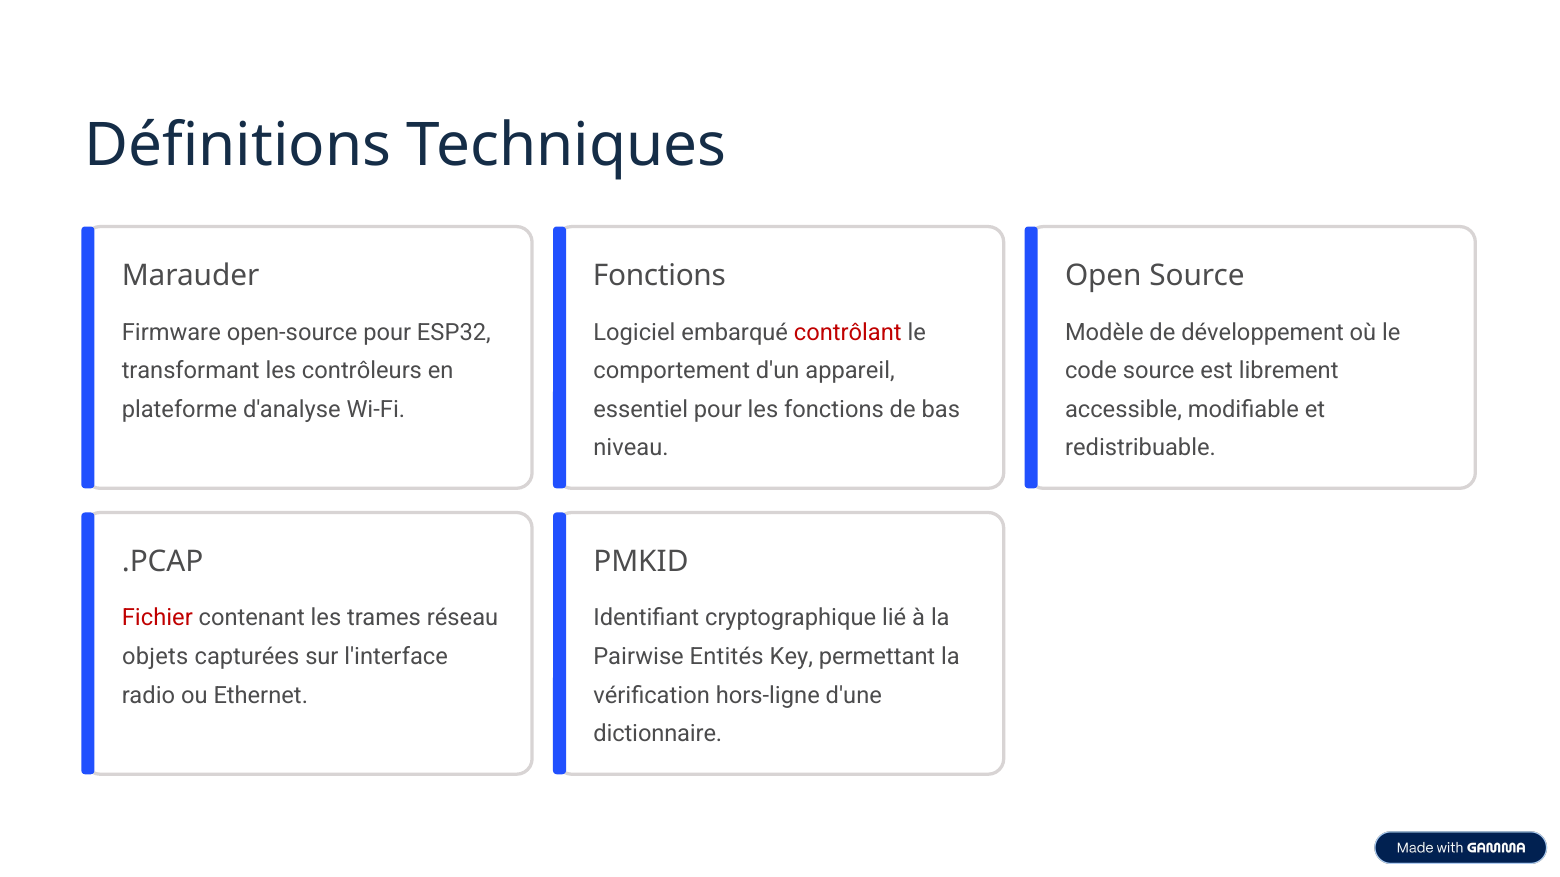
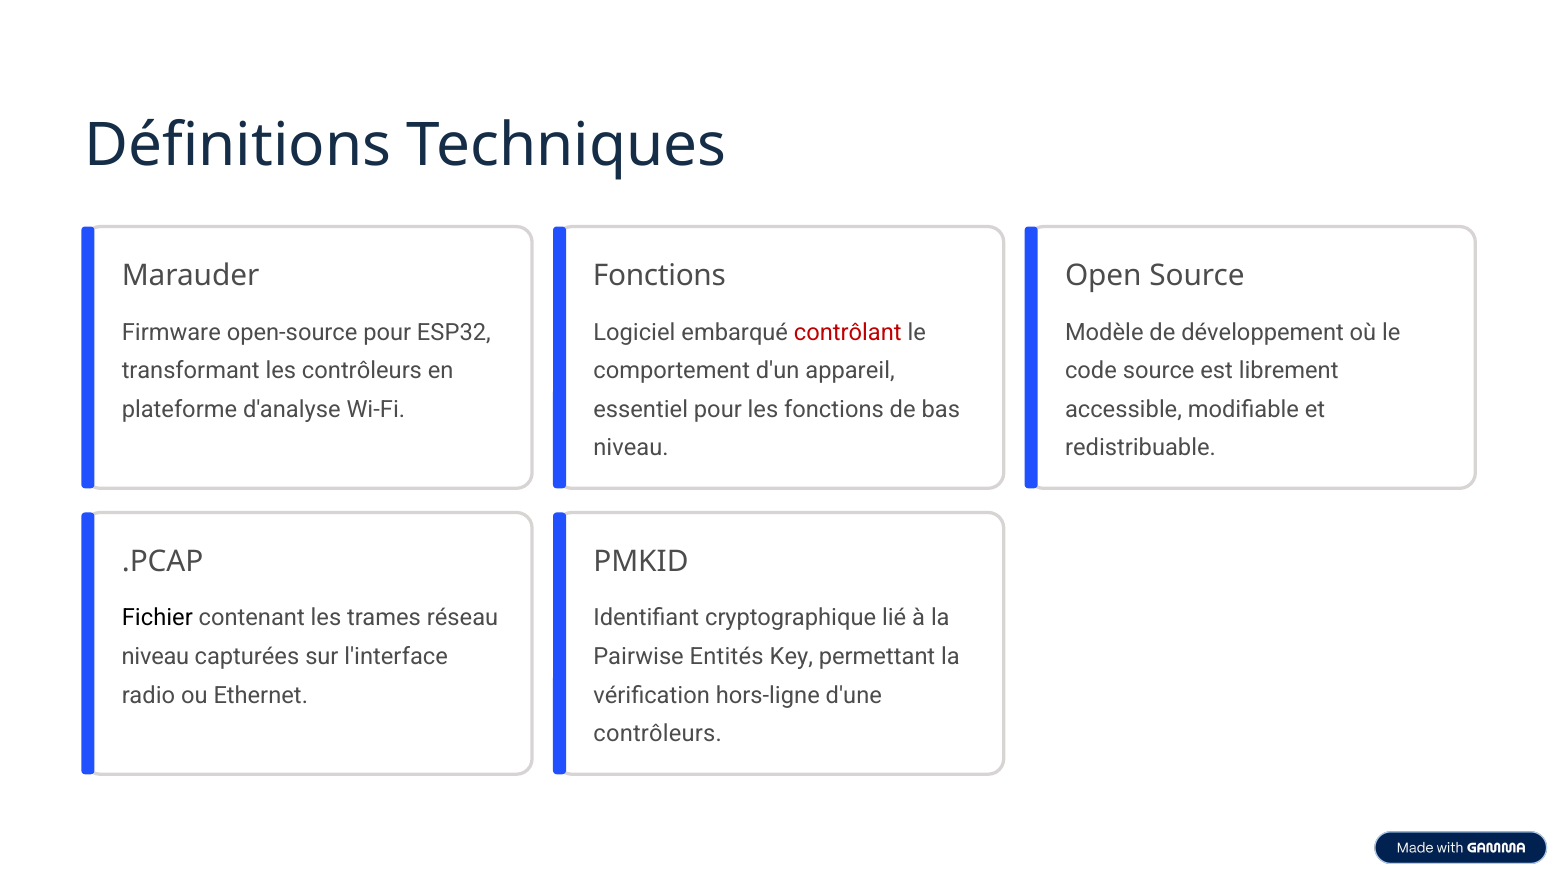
Fichier colour: red -> black (157, 619)
objets: objets -> niveau (155, 657)
dictionnaire: dictionnaire -> contrôleurs (658, 734)
